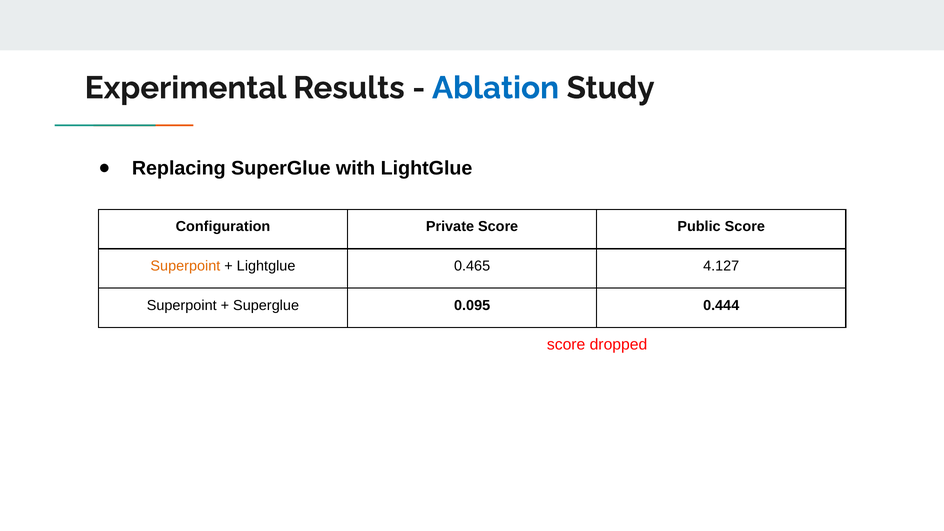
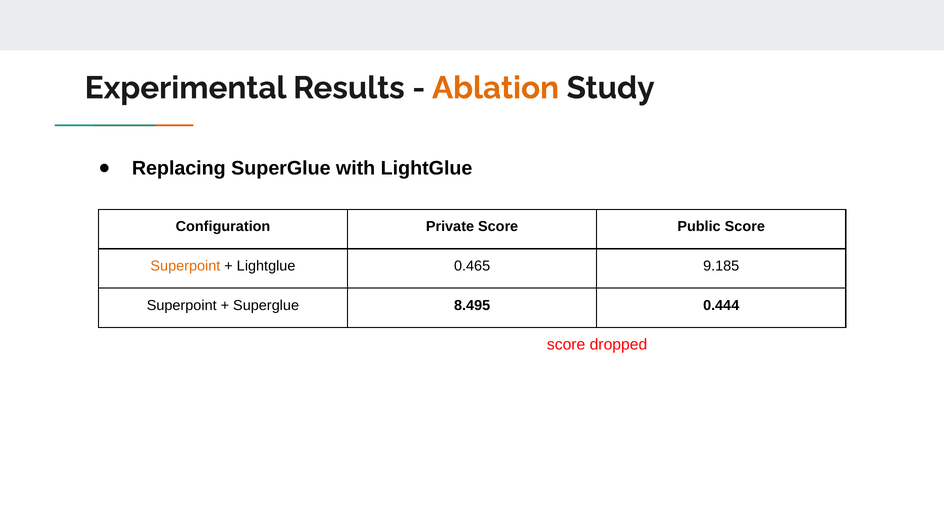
Ablation colour: blue -> orange (496, 88)
4.127: 4.127 -> 9.185 (721, 266)
0.095: 0.095 -> 8.495 (472, 305)
